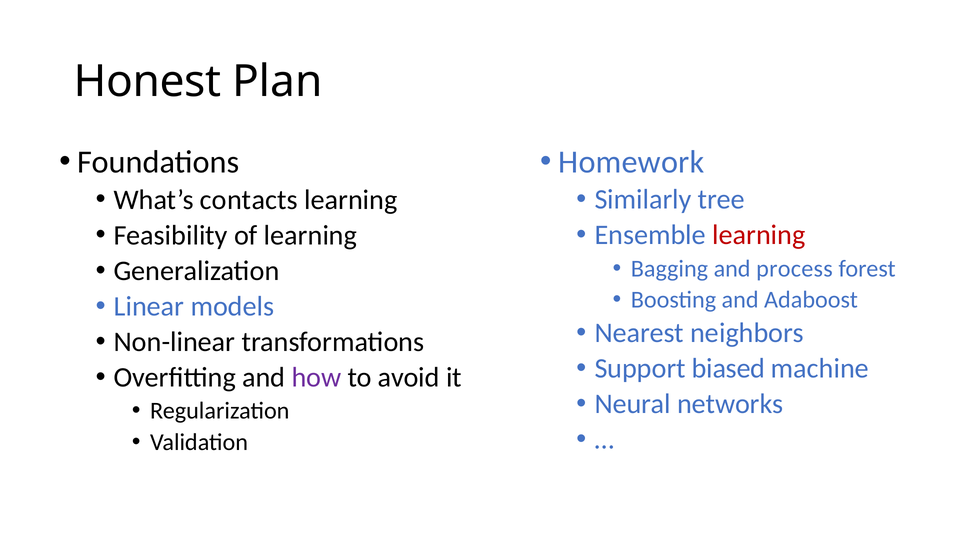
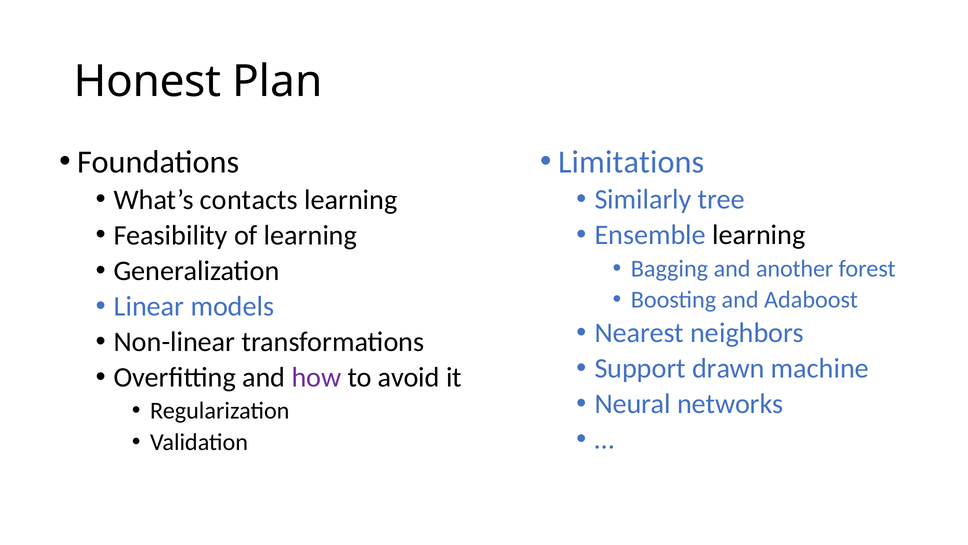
Homework: Homework -> Limitations (631, 162)
learning colour: red -> black (759, 235)
process: process -> another (795, 268)
biased: biased -> drawn (729, 368)
